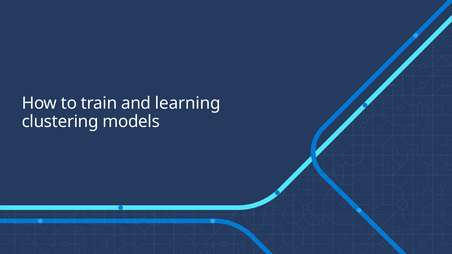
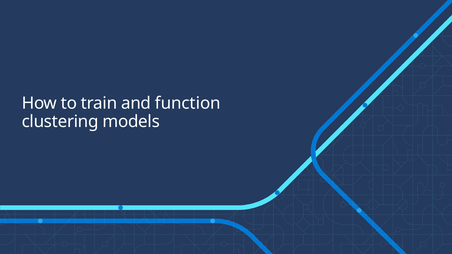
learning: learning -> function (188, 103)
